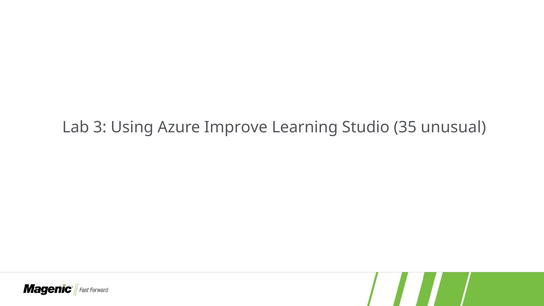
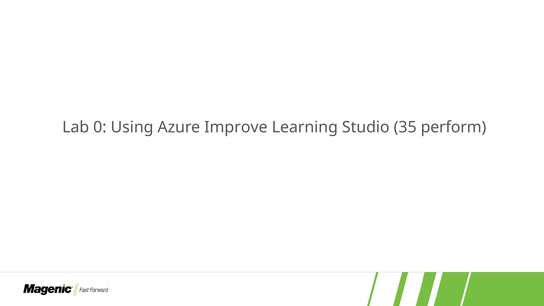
3: 3 -> 0 (100, 127)
unusual: unusual -> perform (453, 127)
